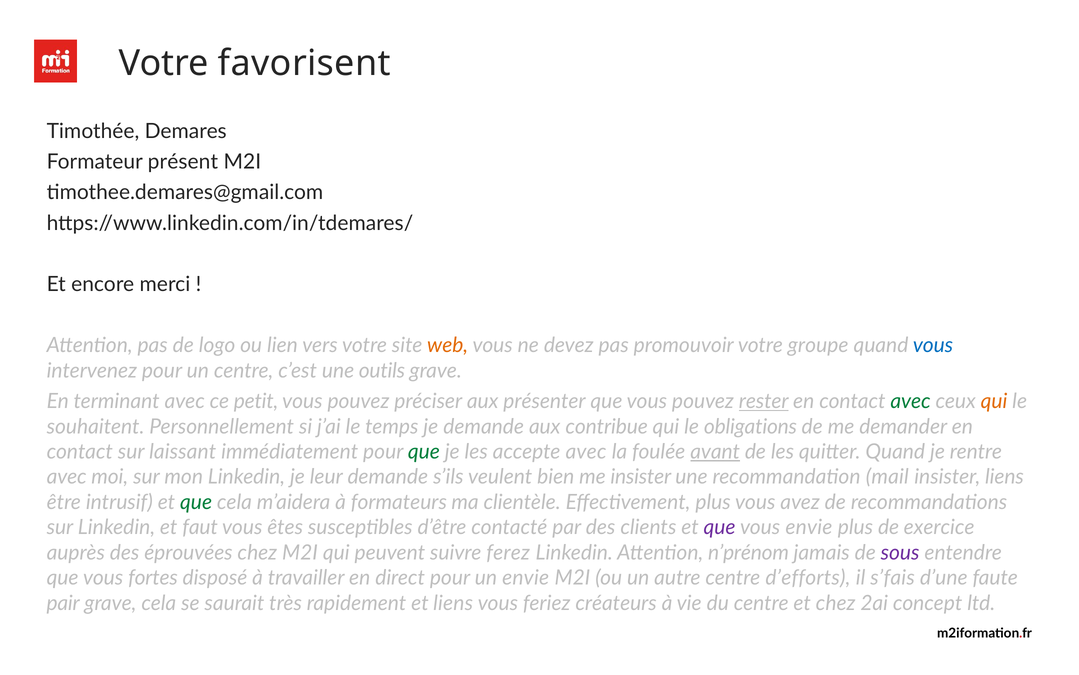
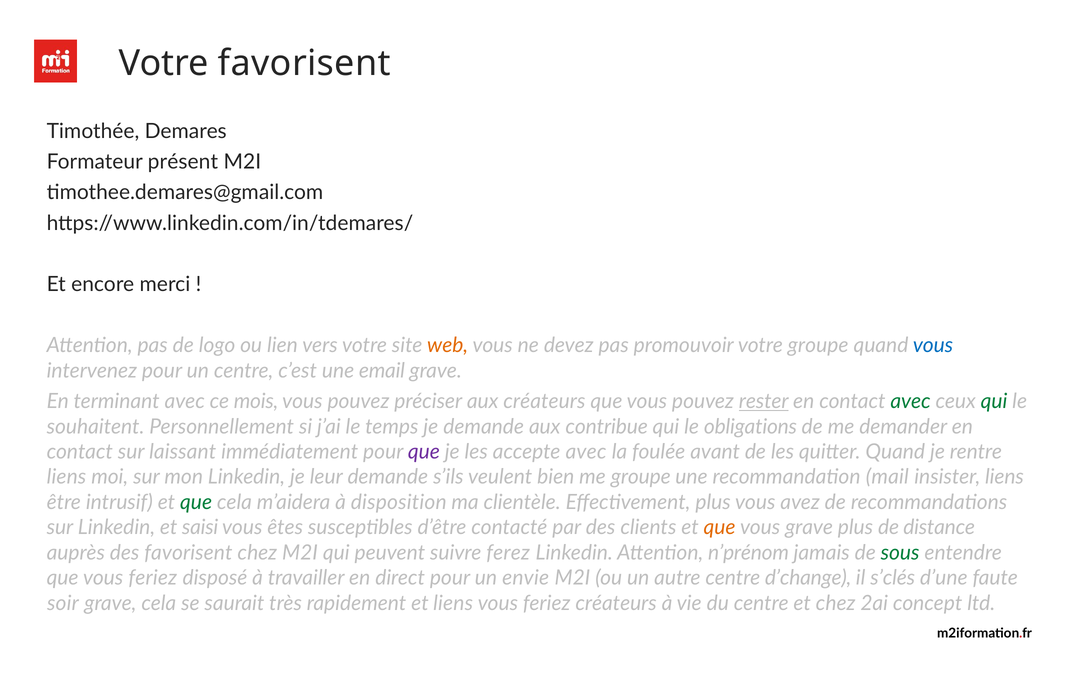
outils: outils -> email (382, 370)
petit: petit -> mois (256, 401)
aux présenter: présenter -> créateurs (544, 401)
qui colour: orange -> green (994, 401)
que colour: green -> purple (424, 451)
avant underline: present -> none (715, 451)
avec: avec -> liens (66, 477)
me insister: insister -> groupe (641, 477)
formateurs: formateurs -> disposition (399, 502)
faut: faut -> saisi (200, 527)
que colour: purple -> orange (720, 527)
vous envie: envie -> grave (809, 527)
exercice: exercice -> distance (939, 527)
des éprouvées: éprouvées -> favorisent (188, 552)
sous colour: purple -> green (900, 552)
que vous fortes: fortes -> feriez (153, 577)
d’efforts: d’efforts -> d’change (808, 577)
s’fais: s’fais -> s’clés (893, 577)
pair: pair -> soir (63, 603)
